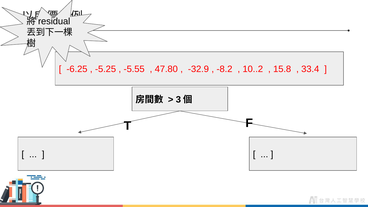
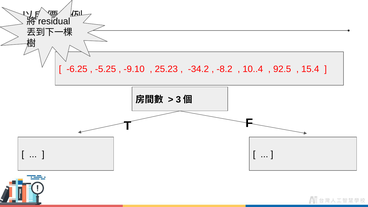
-5.55: -5.55 -> -9.10 (134, 69)
47.80: 47.80 -> 25.23 (166, 69)
-32.9: -32.9 -> -34.2 (198, 69)
10..2: 10..2 -> 10..4 (253, 69)
15.8: 15.8 -> 92.5 (282, 69)
33.4: 33.4 -> 15.4 (310, 69)
